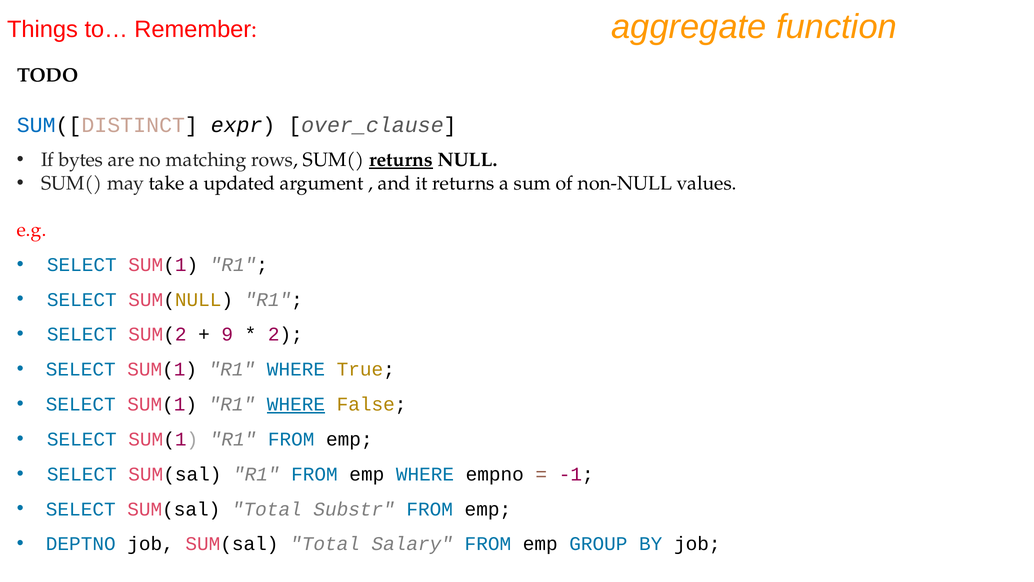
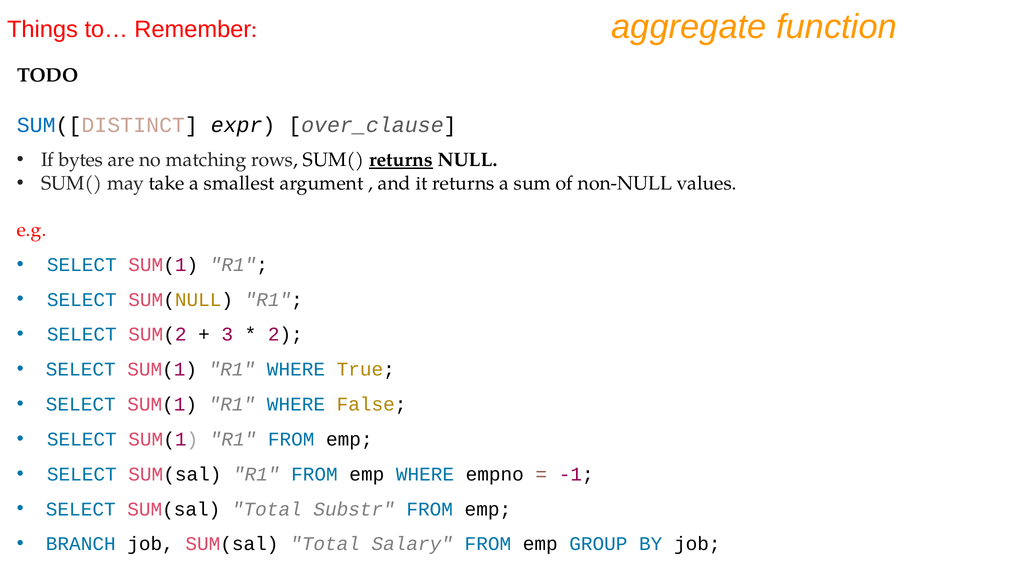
updated: updated -> smallest (239, 183)
9: 9 -> 3 (227, 334)
WHERE underline: present -> none (296, 404)
DEPTNO: DEPTNO -> BRANCH (81, 544)
